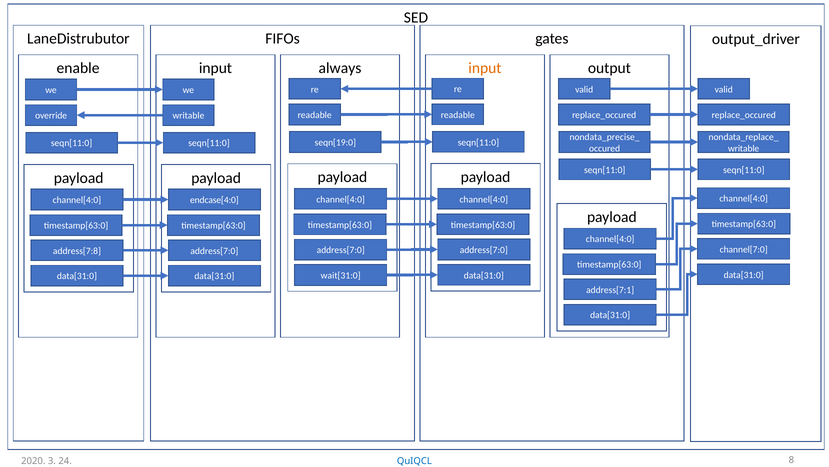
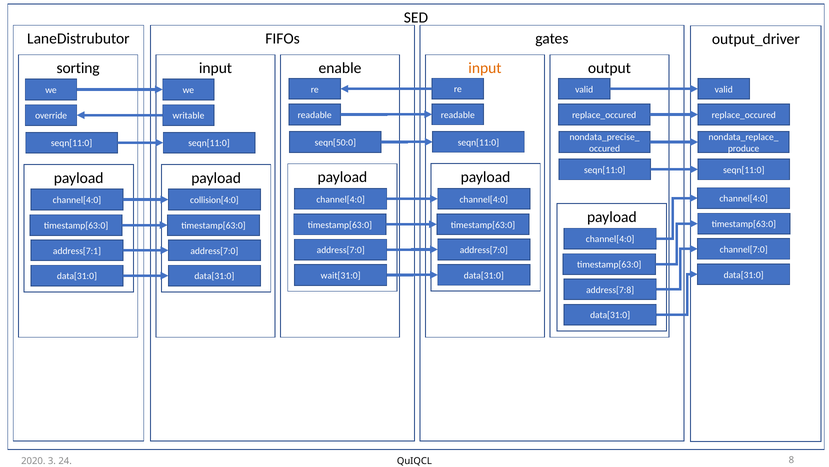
enable: enable -> sorting (78, 68)
always: always -> enable (340, 68)
seqn[19:0: seqn[19:0 -> seqn[50:0 (335, 142)
writable: writable -> produce (744, 148)
endcase[4:0: endcase[4:0 -> collision[4:0 (214, 200)
address[7:8: address[7:8 -> address[7:1 (77, 251)
address[7:1: address[7:1 -> address[7:8 (610, 290)
QuIQCL colour: blue -> black (414, 460)
